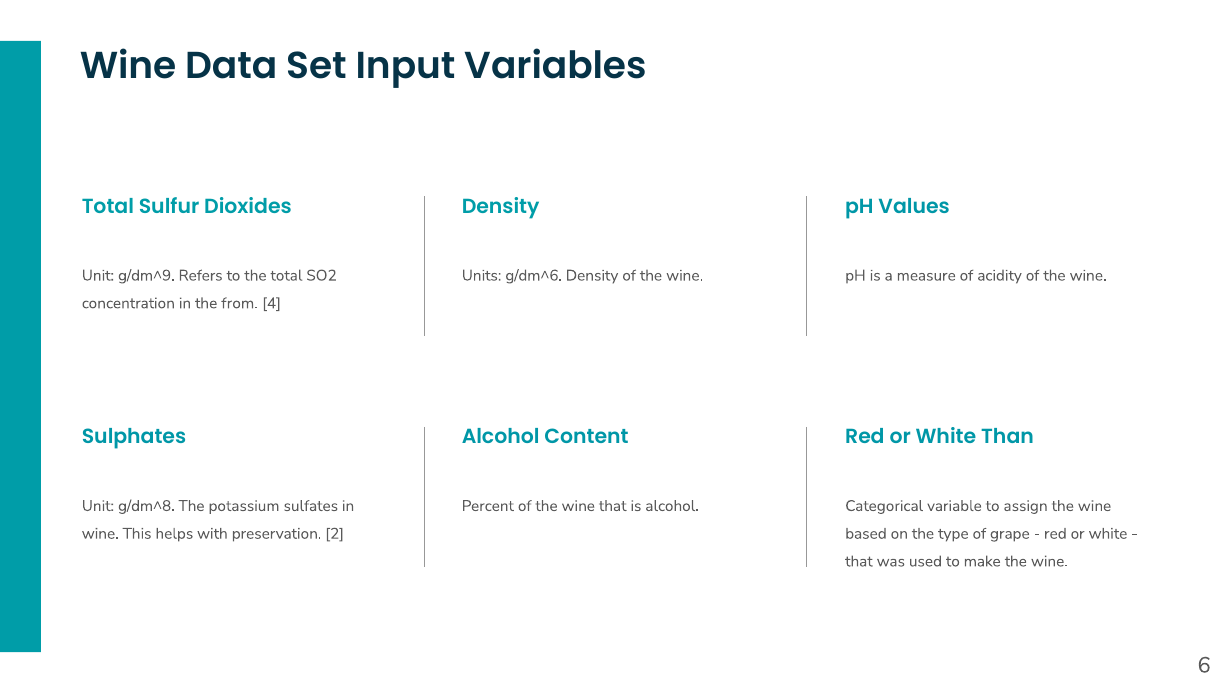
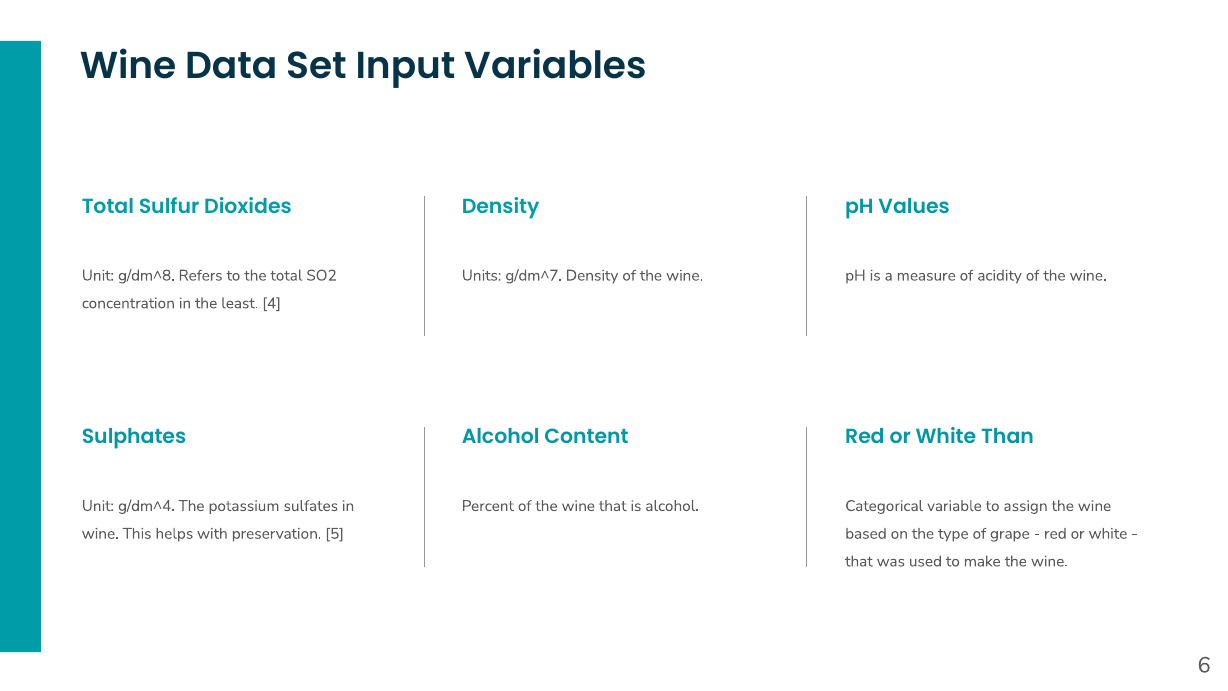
g/dm^9: g/dm^9 -> g/dm^8 (146, 275)
g/dm^6: g/dm^6 -> g/dm^7 (534, 275)
from: from -> least (240, 303)
g/dm^8: g/dm^8 -> g/dm^4 (146, 506)
2: 2 -> 5 (335, 533)
